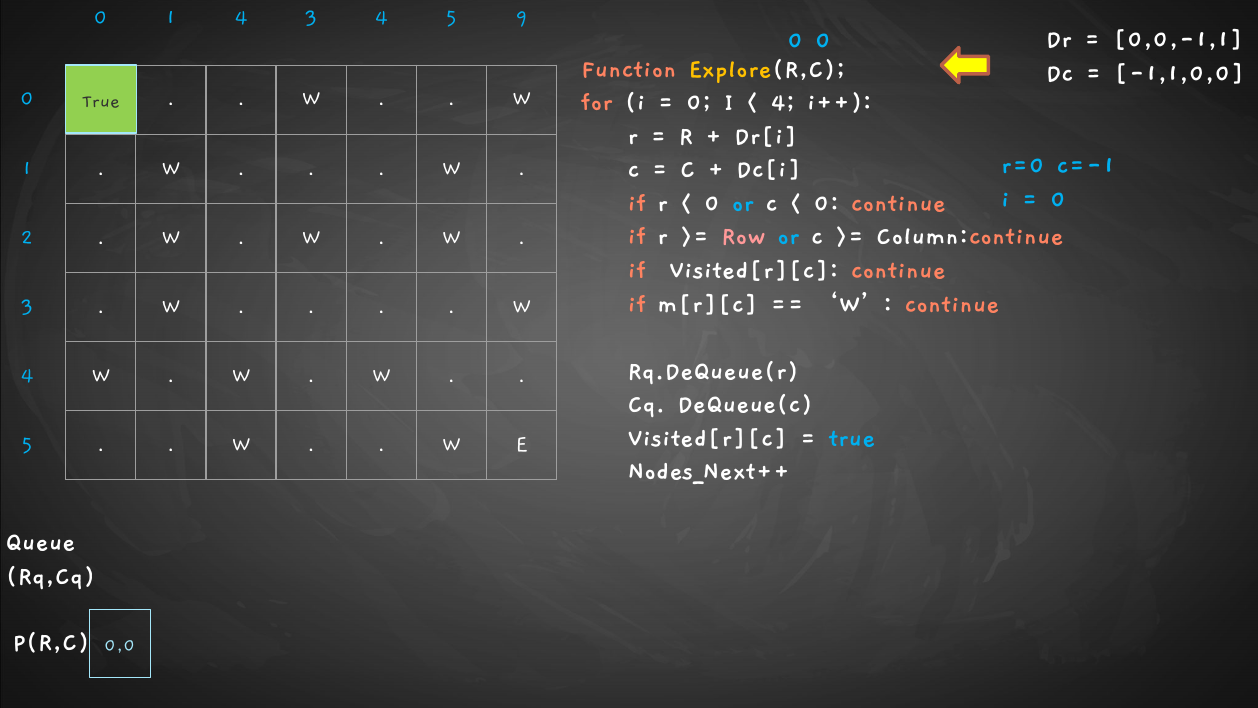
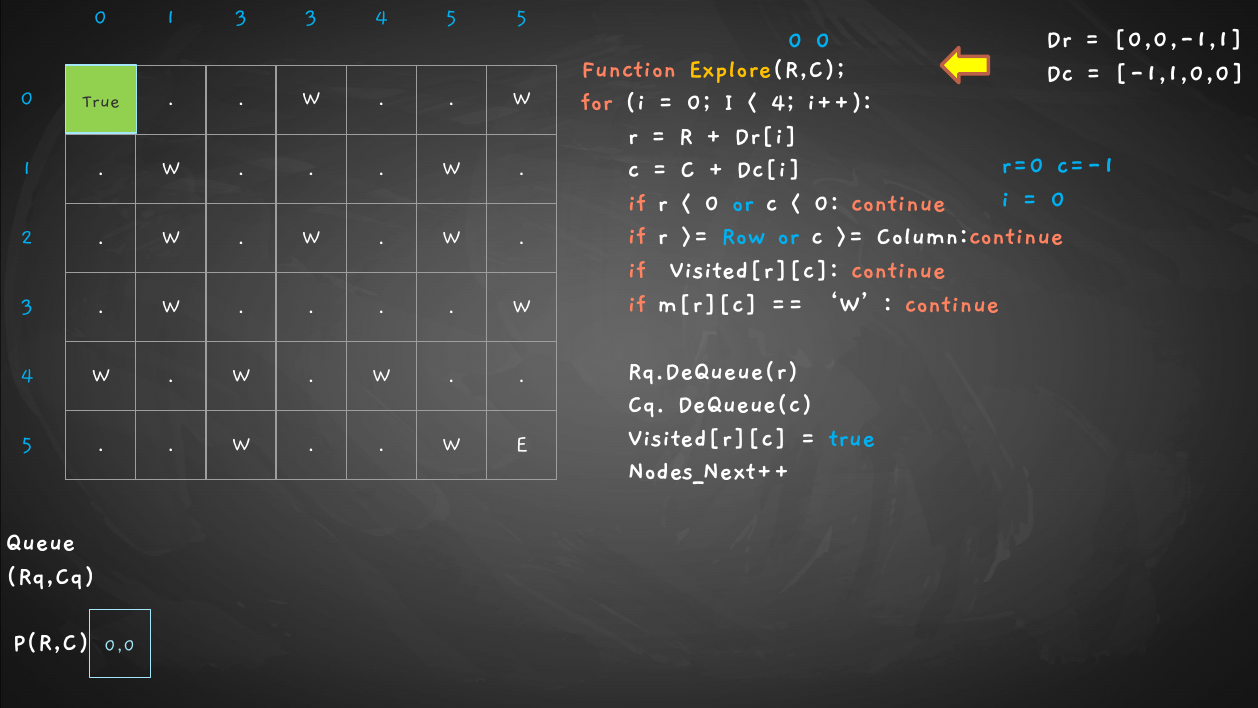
1 4: 4 -> 3 (241, 17)
5 9: 9 -> 5 (522, 17)
Row colour: pink -> light blue (743, 236)
